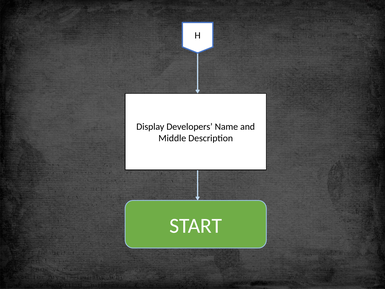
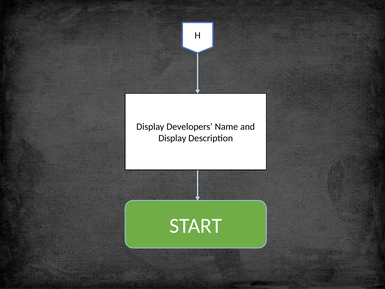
Middle: Middle -> Display (172, 138)
